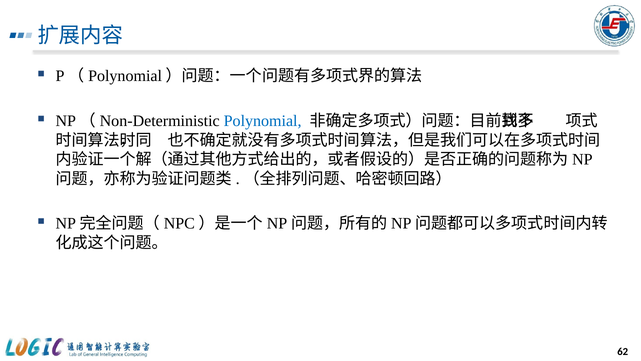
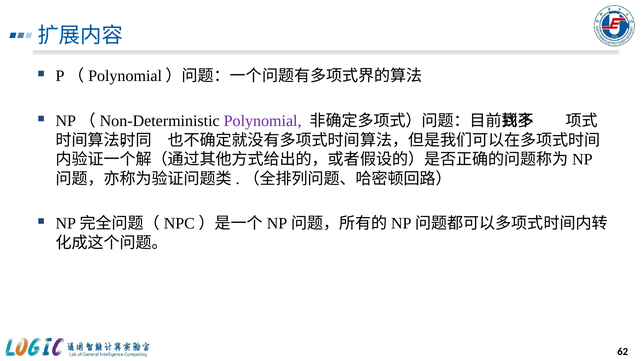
Polynomial colour: blue -> purple (263, 121)
